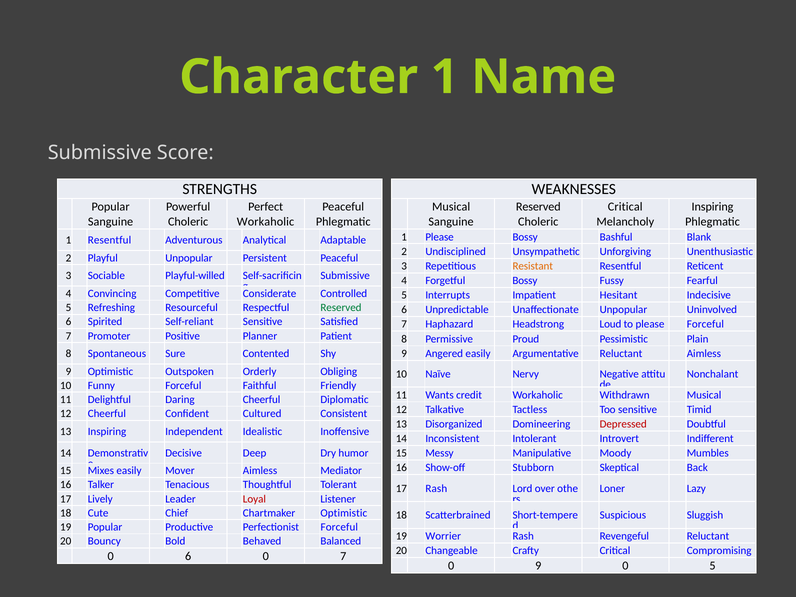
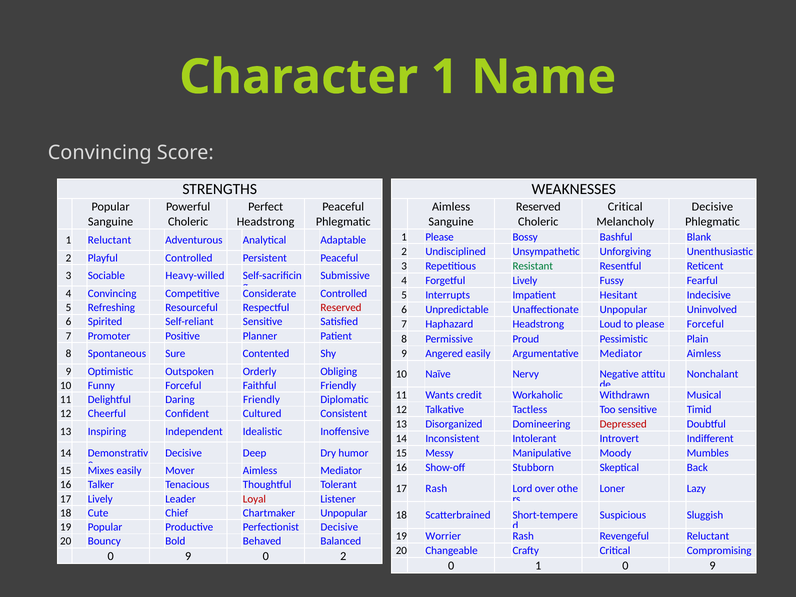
Submissive: Submissive -> Convincing (100, 153)
Musical: Musical -> Aimless (451, 207)
Inspiring: Inspiring -> Decisive (712, 207)
Workaholic: Workaholic -> Headstrong (266, 222)
1 Resentful: Resentful -> Reluctant (110, 240)
Playful Unpopular: Unpopular -> Controlled (189, 258)
Resistant colour: orange -> green (533, 266)
Playful-willed: Playful-willed -> Heavy-willed (195, 276)
Forgetful Bossy: Bossy -> Lively (525, 281)
Reserved colour: green -> red (341, 308)
Argumentative Reluctant: Reluctant -> Mediator (621, 353)
Daring Cheerful: Cheerful -> Friendly (261, 400)
Chartmaker Optimistic: Optimistic -> Unpopular (344, 513)
Perfectionist Forceful: Forceful -> Decisive (339, 527)
6: 6 -> 9 (188, 556)
0 7: 7 -> 2 (343, 556)
0 9: 9 -> 1 (538, 566)
5: 5 -> 9 (713, 566)
